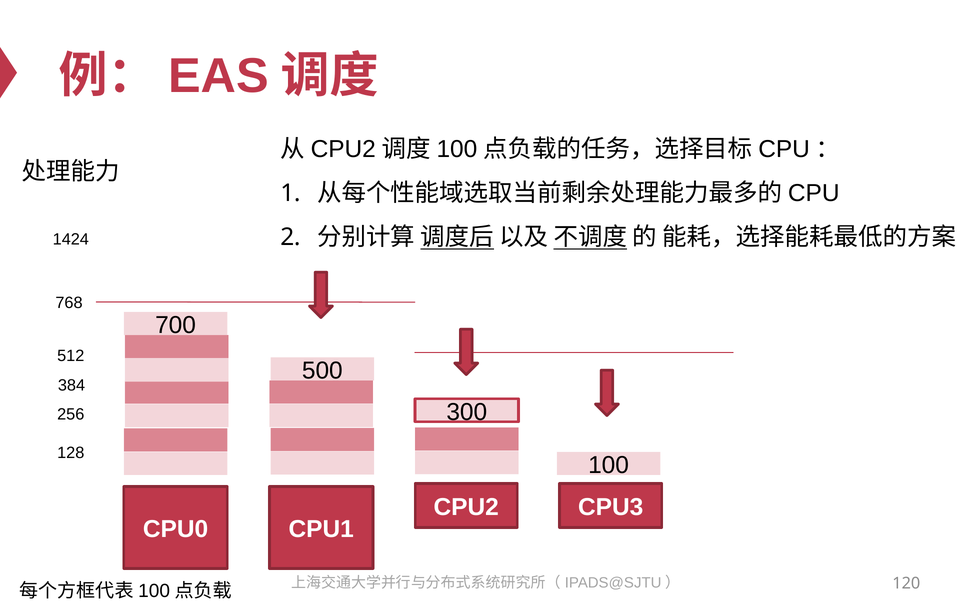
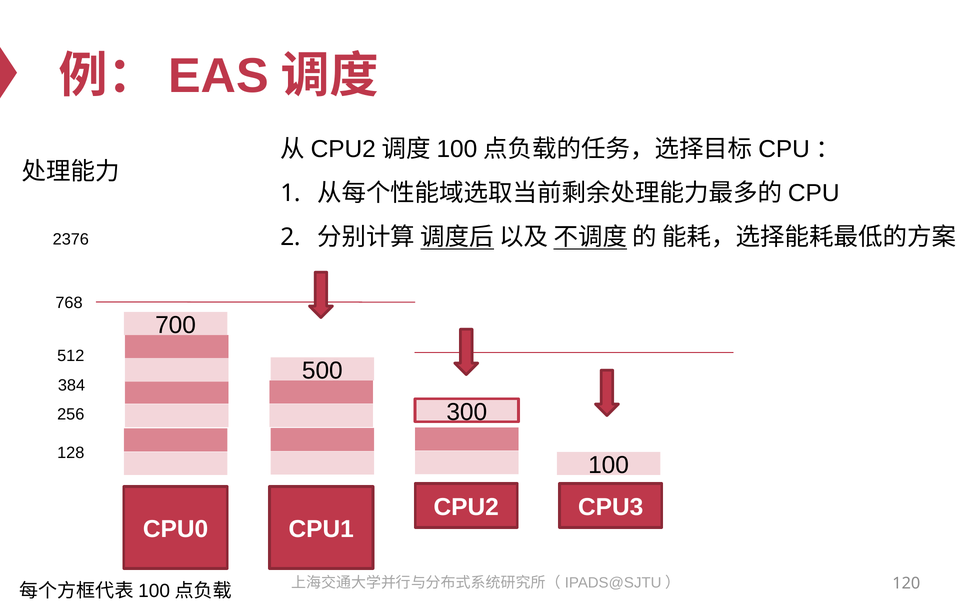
1424: 1424 -> 2376 (71, 240)
